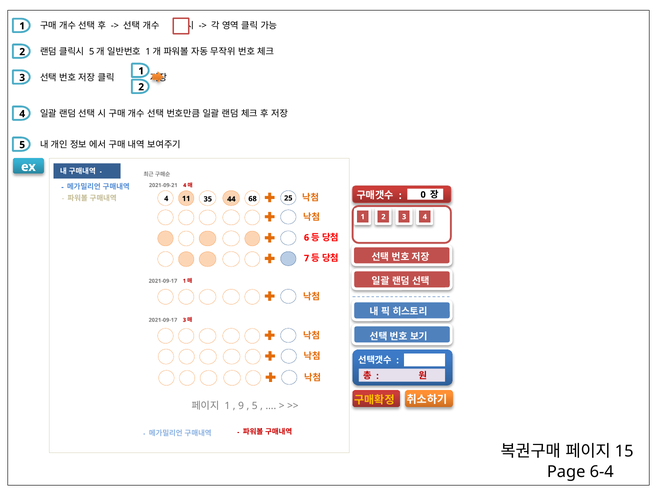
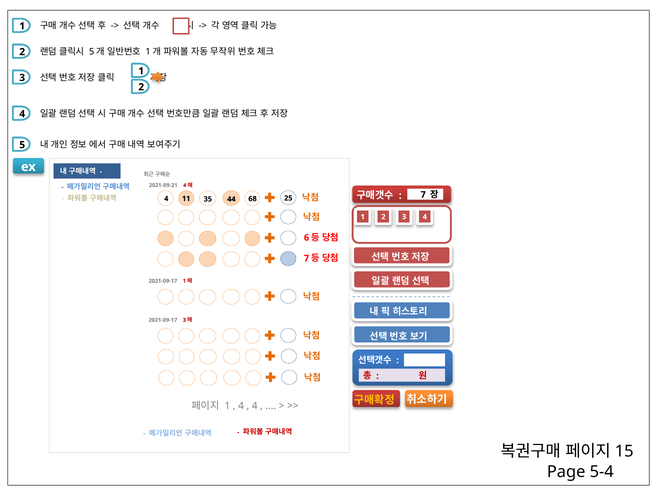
0: 0 -> 7 (423, 195)
9: 9 -> 4 (241, 406)
5: 5 -> 4 (255, 406)
6-4: 6-4 -> 5-4 (602, 473)
